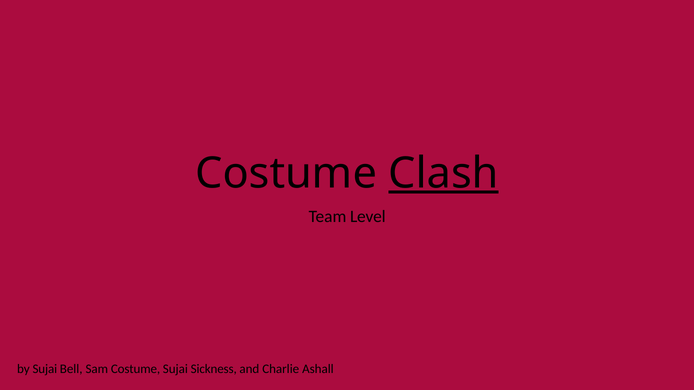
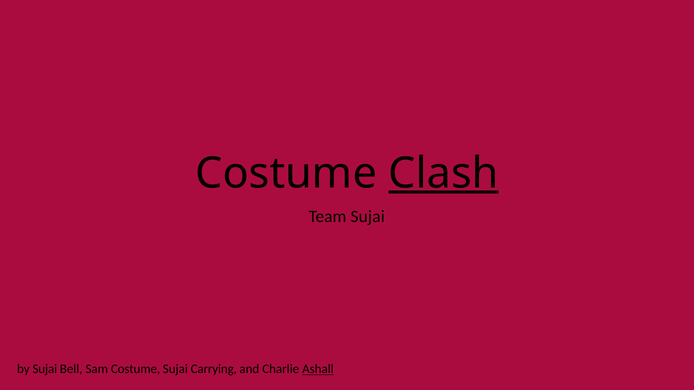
Team Level: Level -> Sujai (368, 217)
Sickness: Sickness -> Carrying (214, 370)
Ashall underline: none -> present (318, 370)
